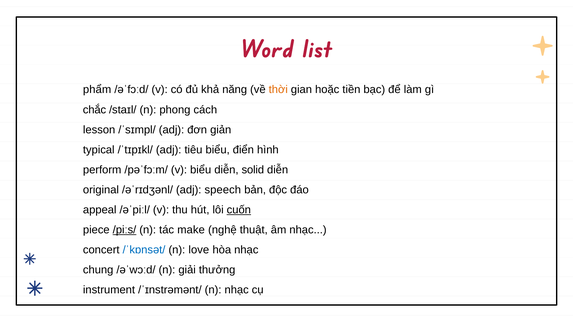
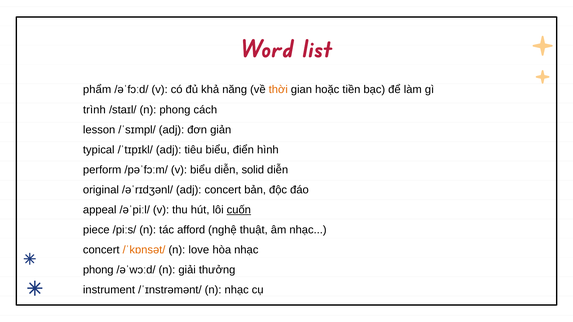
chắc: chắc -> trình (94, 110)
adj speech: speech -> concert (223, 190)
/piːs/ underline: present -> none (124, 230)
make: make -> afford (191, 230)
/ˈkɒnsət/ colour: blue -> orange (144, 250)
chung: chung -> phong (98, 270)
